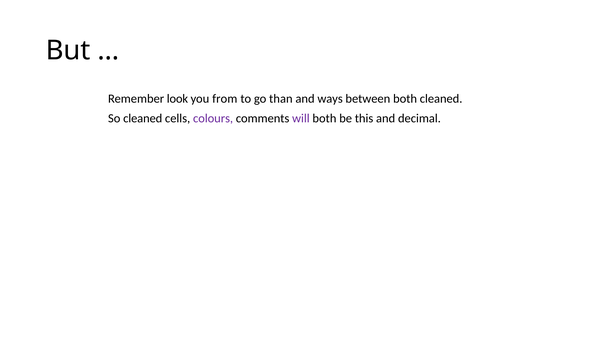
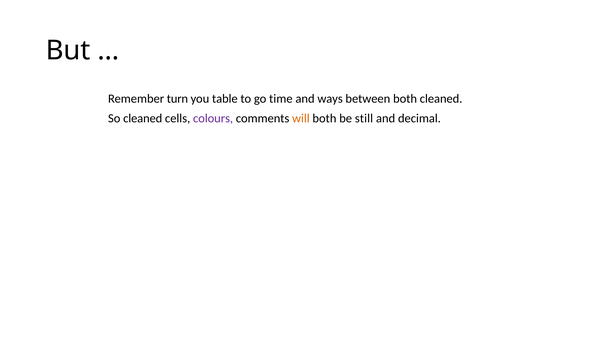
look: look -> turn (177, 99)
from: from -> table (225, 99)
than: than -> time (281, 99)
will colour: purple -> orange (301, 118)
this: this -> still (364, 118)
